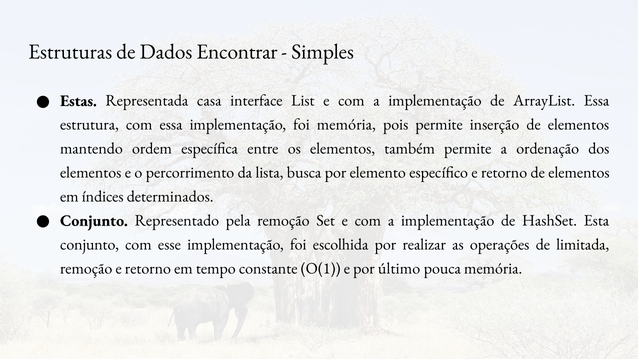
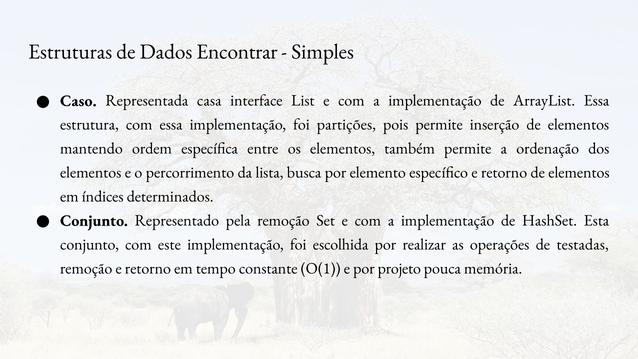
Estas: Estas -> Caso (78, 101)
foi memória: memória -> partições (346, 125)
esse: esse -> este (169, 244)
limitada: limitada -> testadas (583, 244)
último: último -> projeto (399, 268)
